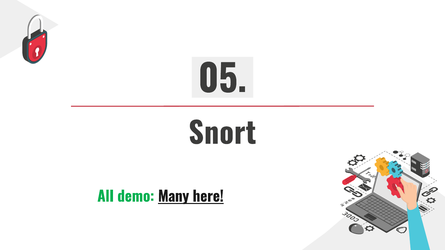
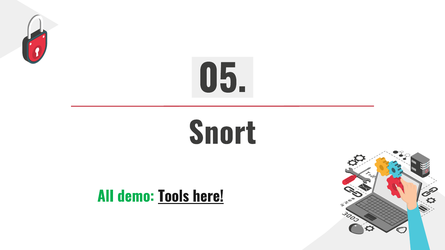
Many: Many -> Tools (174, 197)
